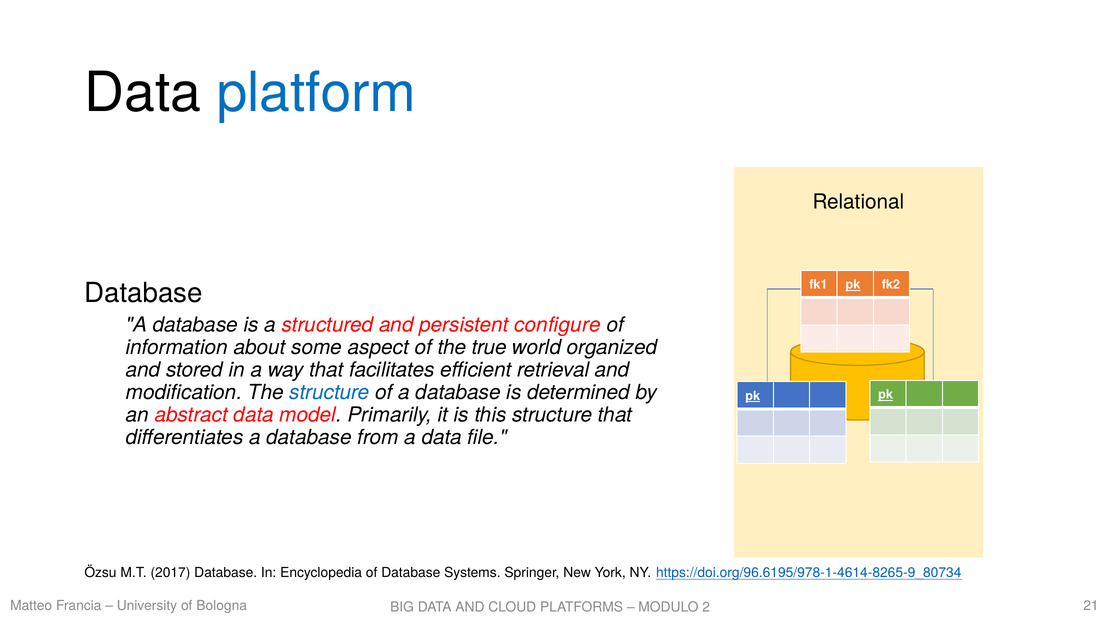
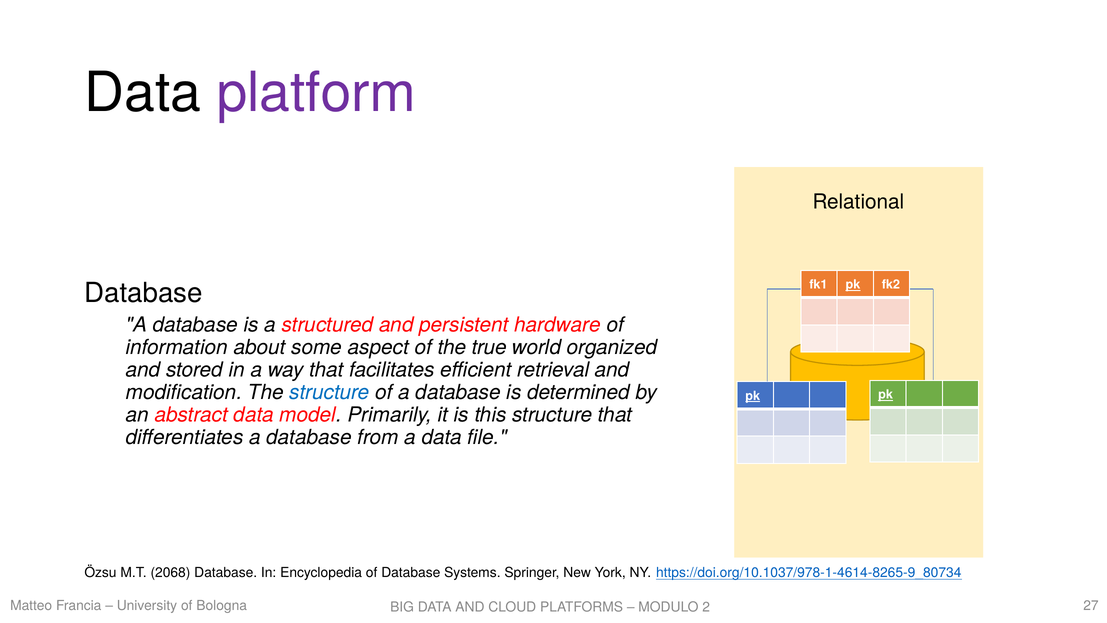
platform colour: blue -> purple (316, 93)
configure: configure -> hardware (557, 325)
2017: 2017 -> 2068 (170, 573)
https://doi.org/96.6195/978-1-4614-8265-9_80734: https://doi.org/96.6195/978-1-4614-8265-9_80734 -> https://doi.org/10.1037/978-1-4614-8265-9_80734 (809, 573)
21: 21 -> 27 (1091, 605)
